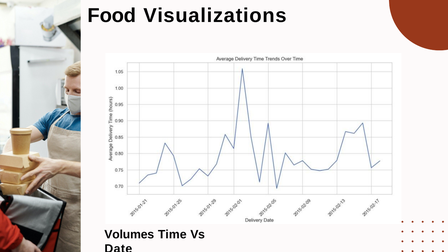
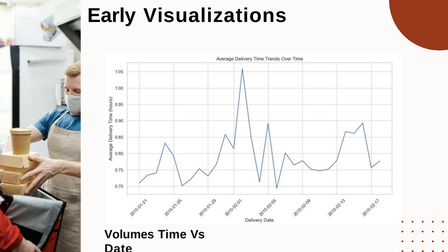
Food: Food -> Early (112, 16)
